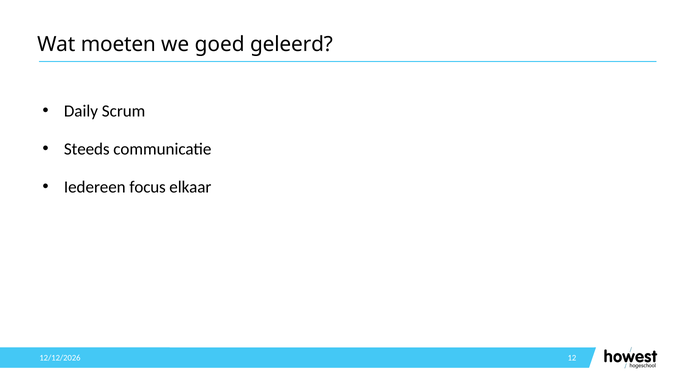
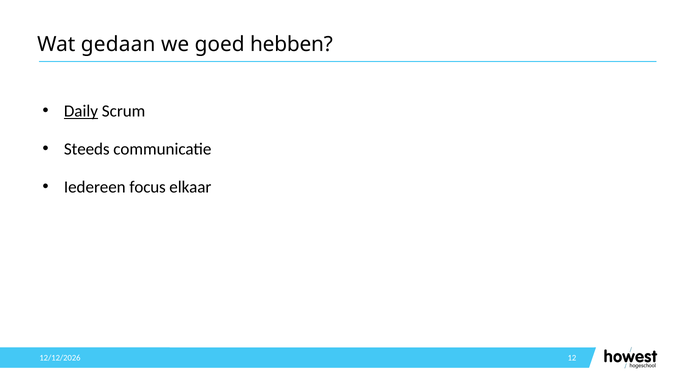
moeten: moeten -> gedaan (118, 44)
geleerd: geleerd -> hebben (291, 44)
Daily underline: none -> present (81, 111)
